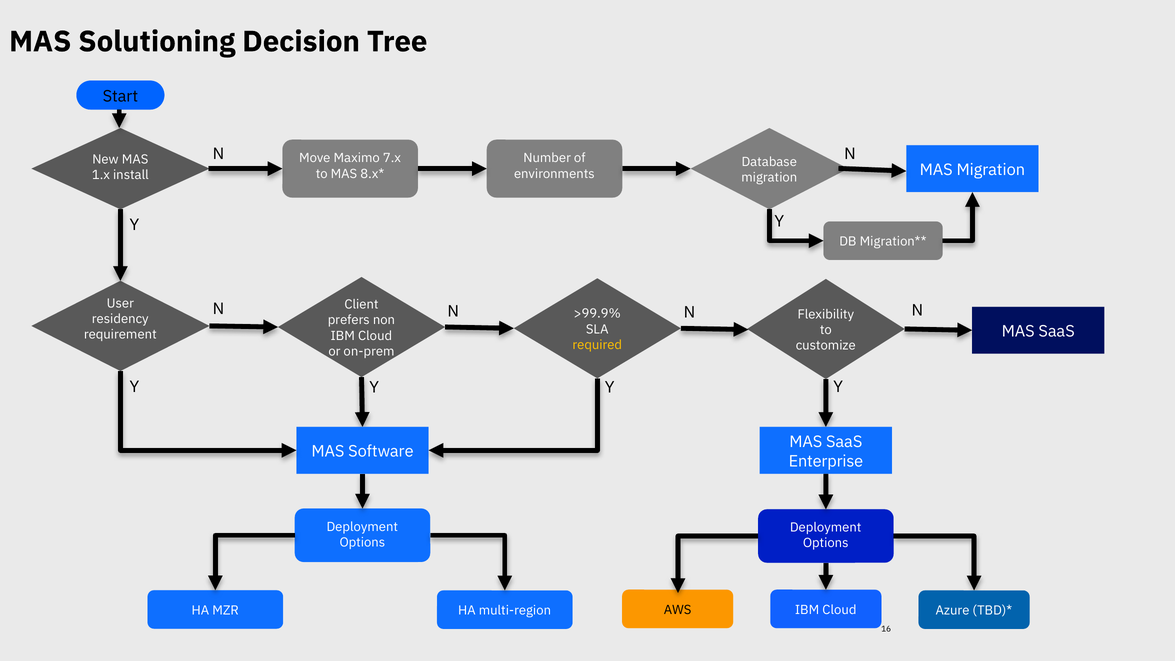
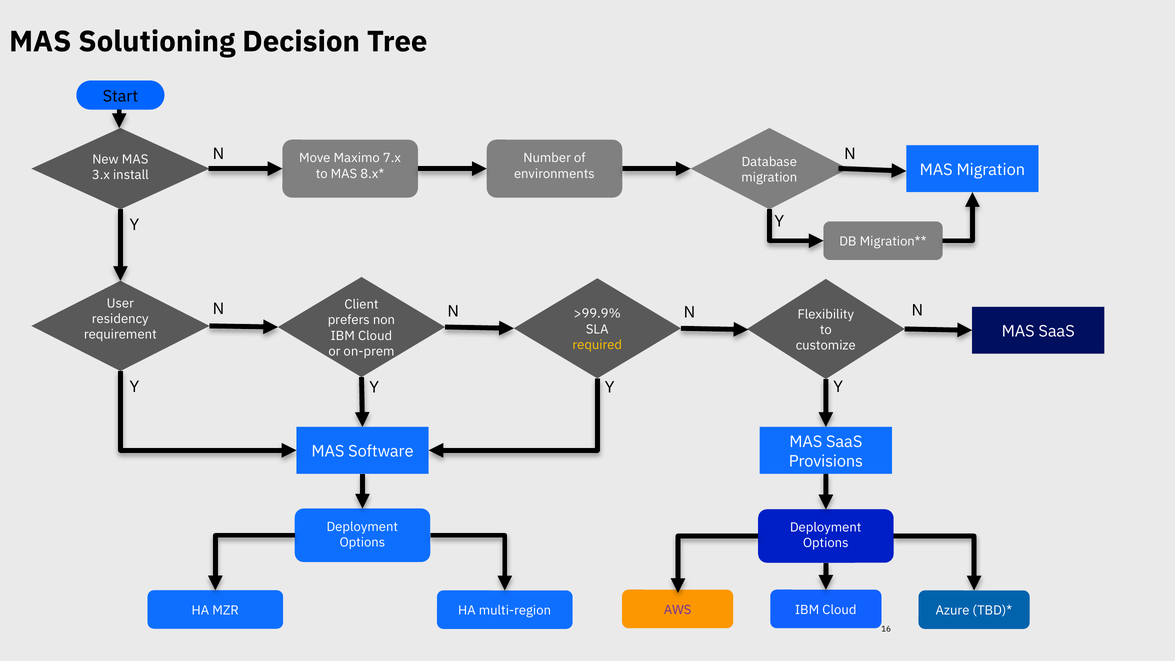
1.x: 1.x -> 3.x (101, 175)
Enterprise: Enterprise -> Provisions (826, 461)
AWS colour: black -> purple (678, 610)
